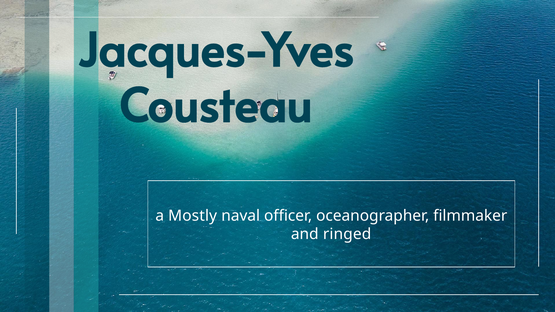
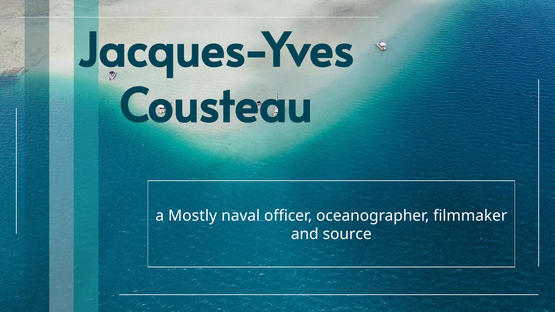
ringed: ringed -> source (347, 234)
